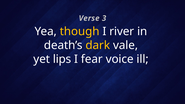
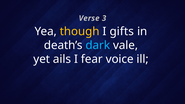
river: river -> gifts (122, 31)
dark colour: yellow -> light blue (98, 45)
lips: lips -> ails (62, 59)
